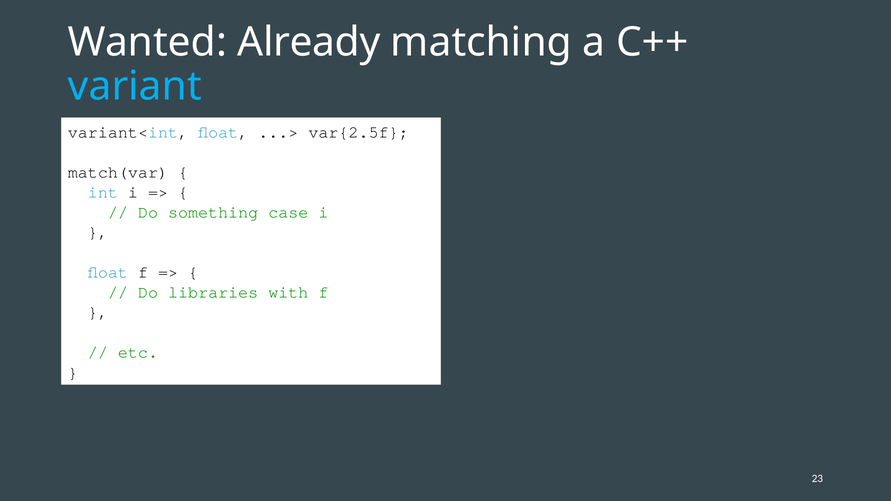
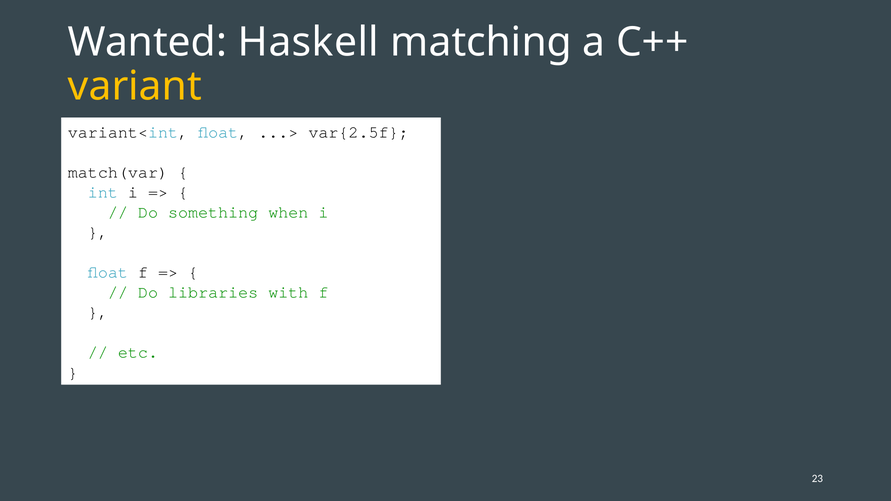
Already: Already -> Haskell (308, 42)
variant colour: light blue -> yellow (135, 86)
case: case -> when (288, 212)
